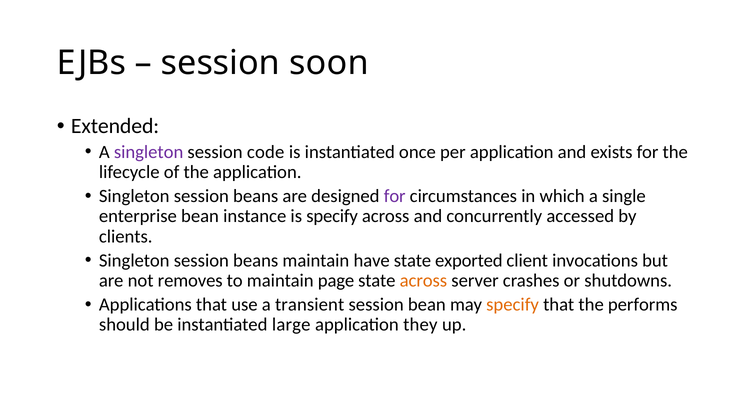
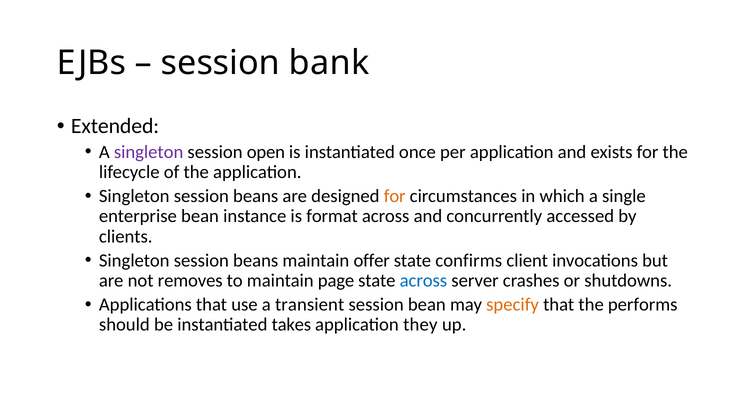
soon: soon -> bank (329, 63)
code: code -> open (266, 152)
for colour: purple -> orange (395, 196)
is specify: specify -> format (332, 216)
have: have -> offer (372, 261)
exported: exported -> confirms (469, 261)
across colour: orange -> blue (423, 281)
large: large -> takes (291, 325)
